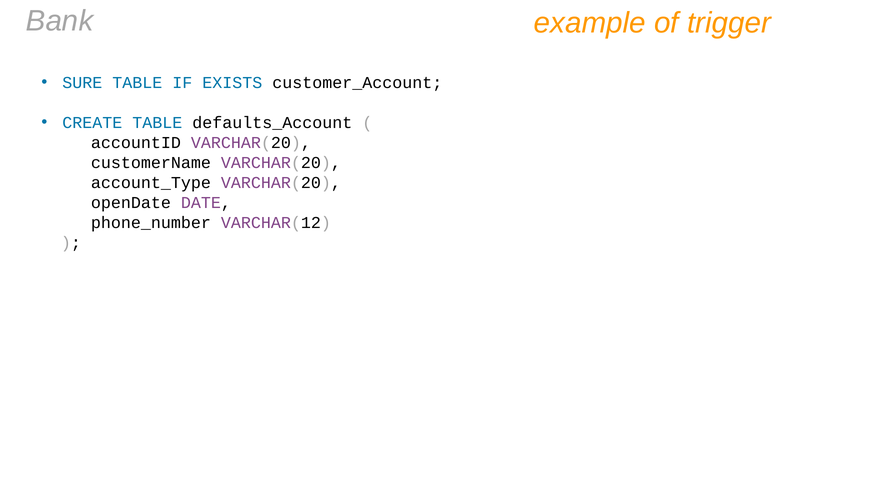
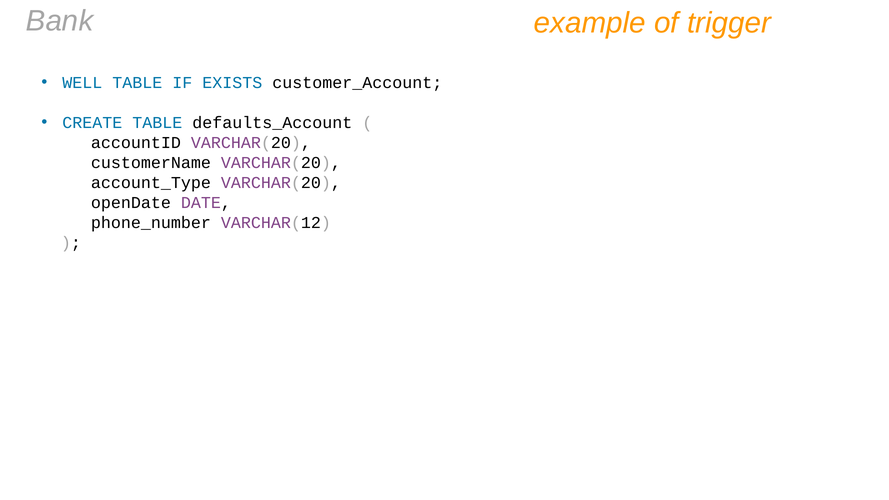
SURE: SURE -> WELL (82, 83)
